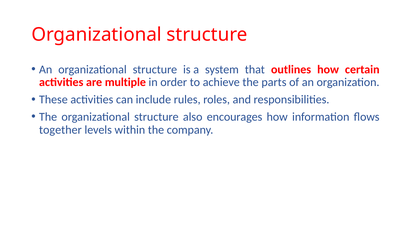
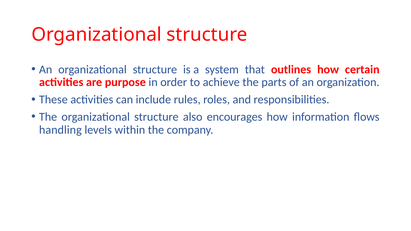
multiple: multiple -> purpose (125, 82)
together: together -> handling (60, 130)
